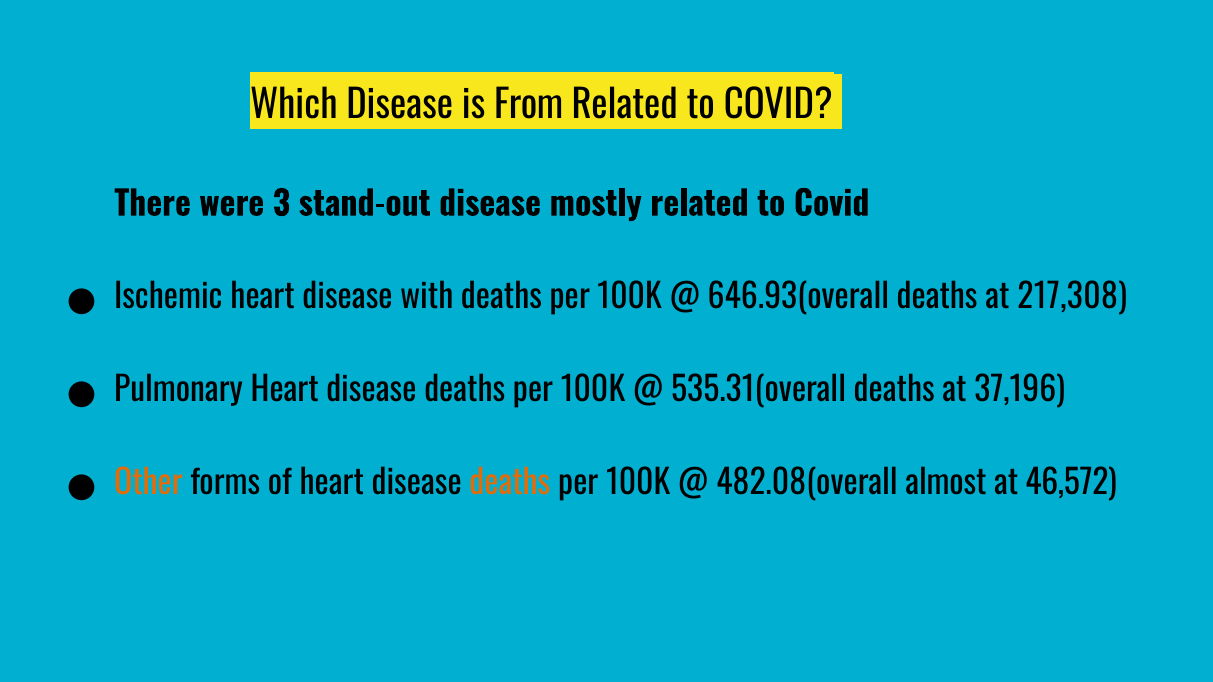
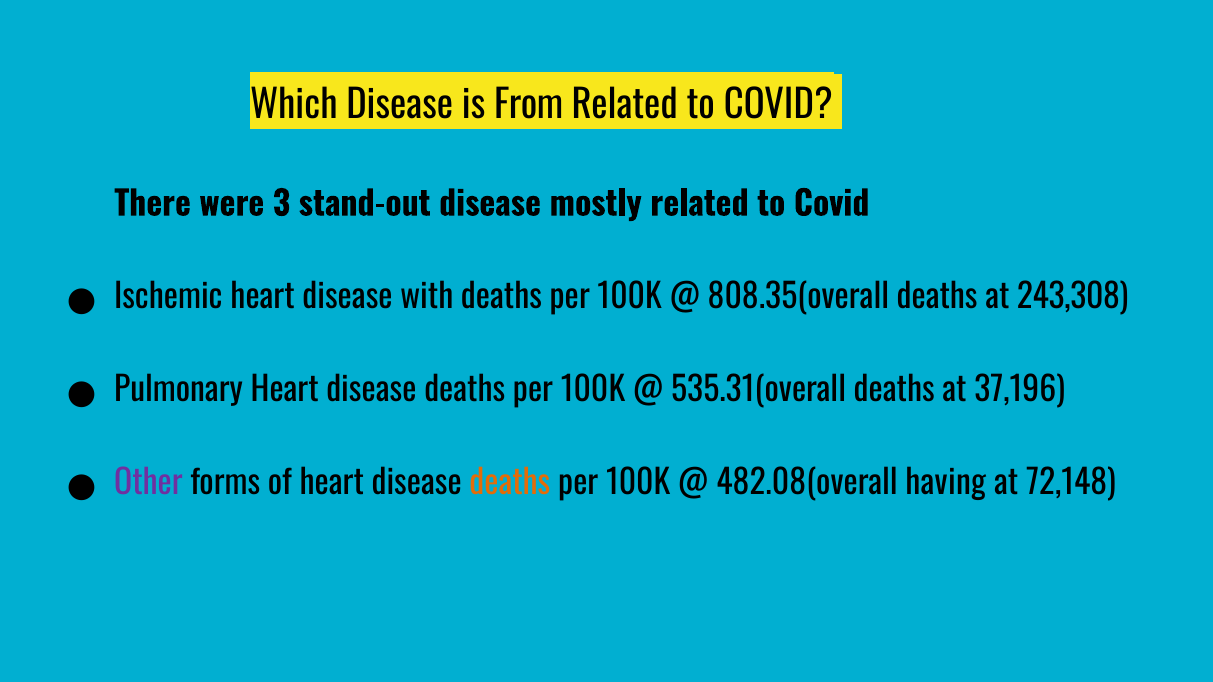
646.93(overall: 646.93(overall -> 808.35(overall (798, 298)
217,308: 217,308 -> 243,308 (1073, 298)
Other colour: orange -> purple (148, 484)
almost: almost -> having (946, 484)
46,572: 46,572 -> 72,148 (1071, 484)
